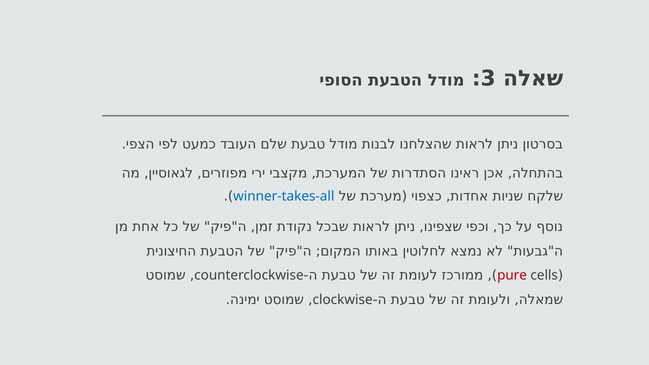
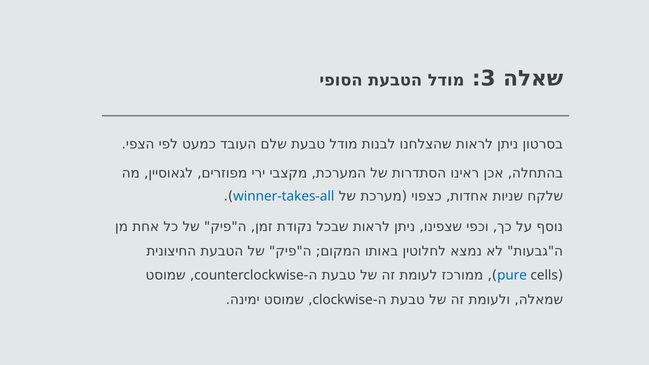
pure colour: red -> blue (512, 275)
